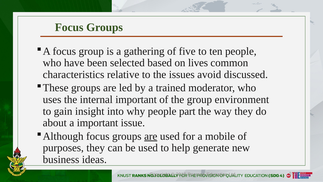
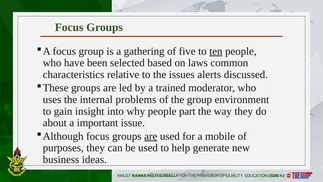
ten underline: none -> present (216, 51)
lives: lives -> laws (198, 63)
avoid: avoid -> alerts (209, 74)
internal important: important -> problems (136, 99)
